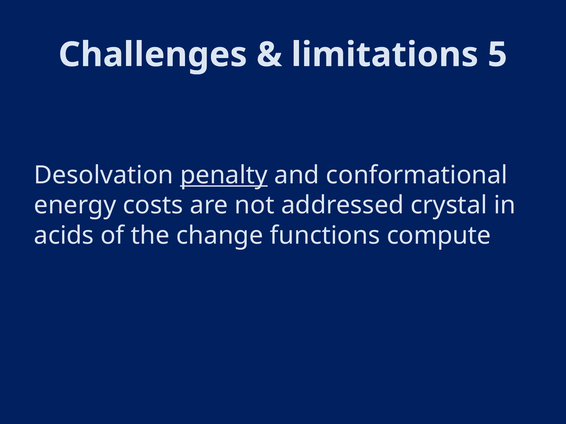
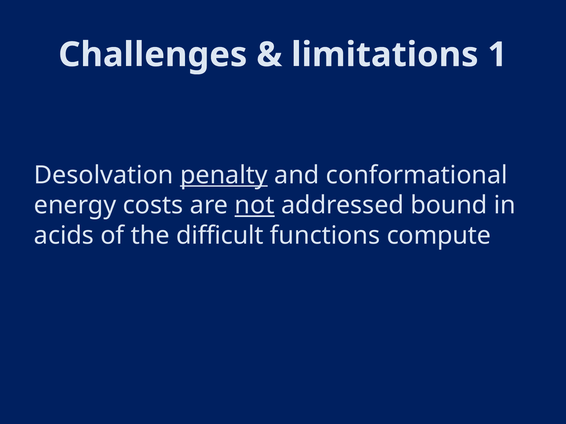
5: 5 -> 1 (497, 55)
not underline: none -> present (255, 206)
crystal: crystal -> bound (449, 206)
change: change -> difficult (220, 236)
